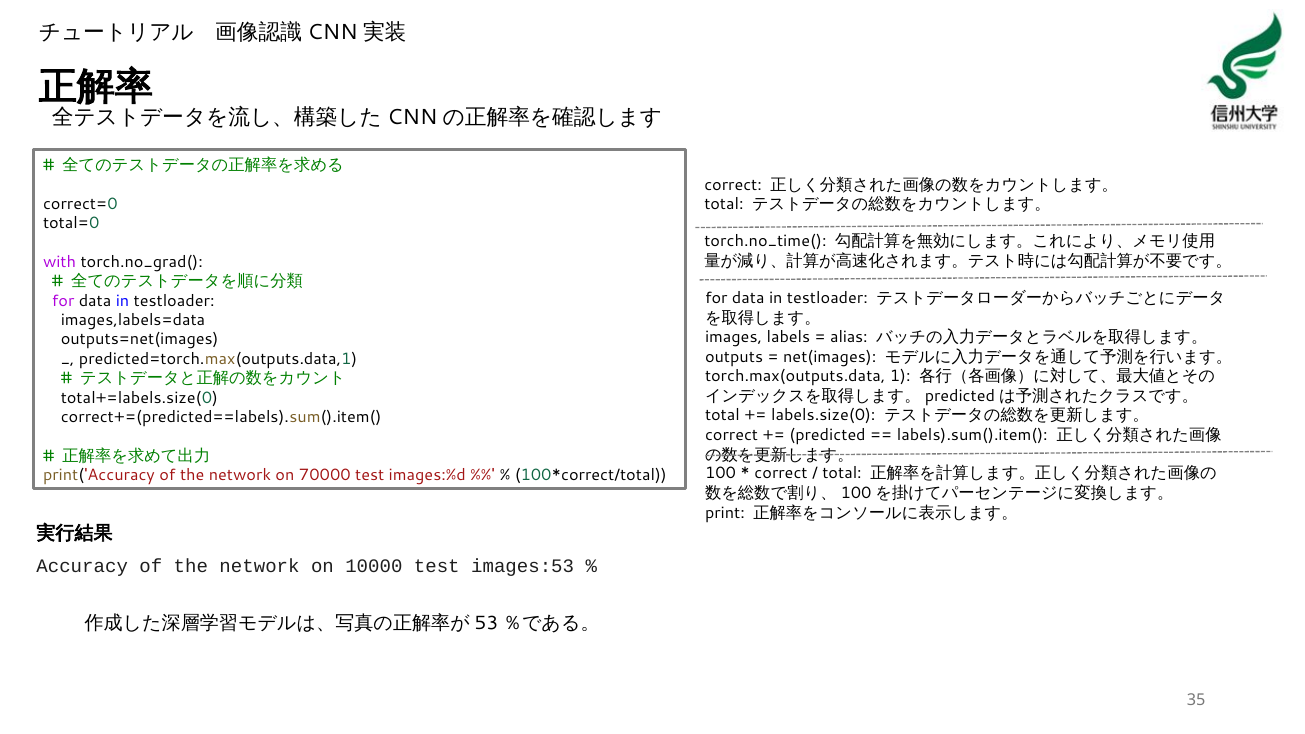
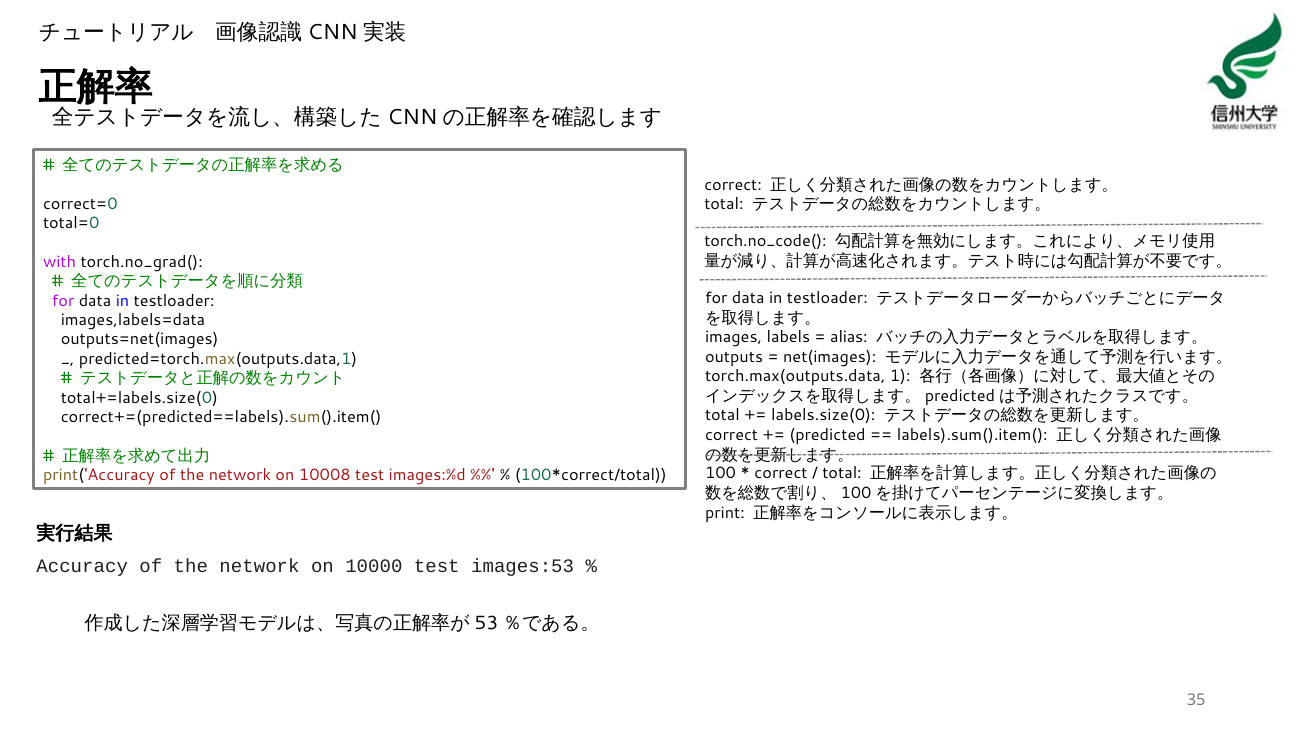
torch.no_time(: torch.no_time( -> torch.no_code( (765, 241)
70000: 70000 -> 10008 (325, 475)
